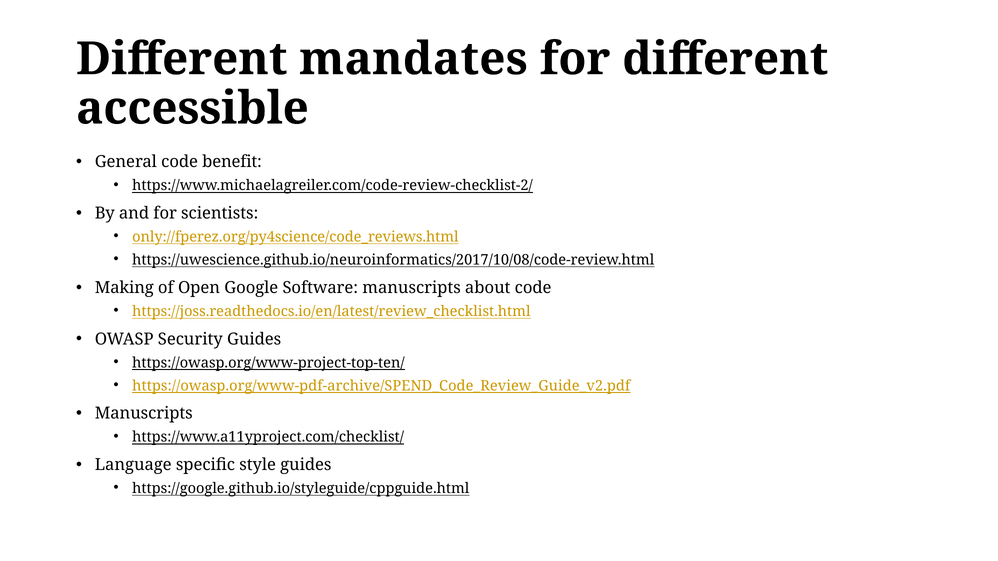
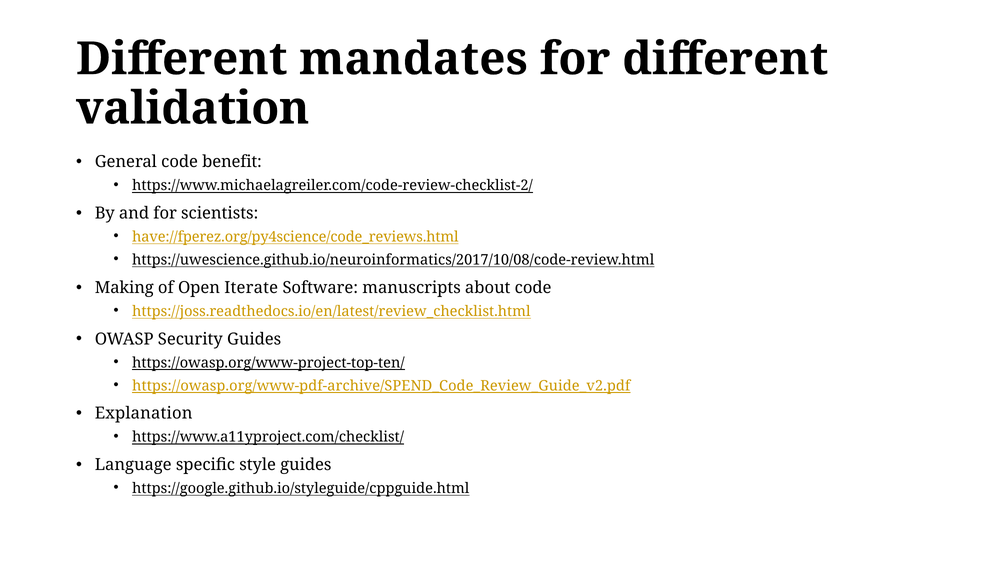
accessible: accessible -> validation (193, 109)
only://fperez.org/py4science/code_reviews.html: only://fperez.org/py4science/code_reviews.html -> have://fperez.org/py4science/code_reviews.html (295, 237)
Google: Google -> Iterate (251, 288)
Manuscripts: Manuscripts -> Explanation (144, 414)
